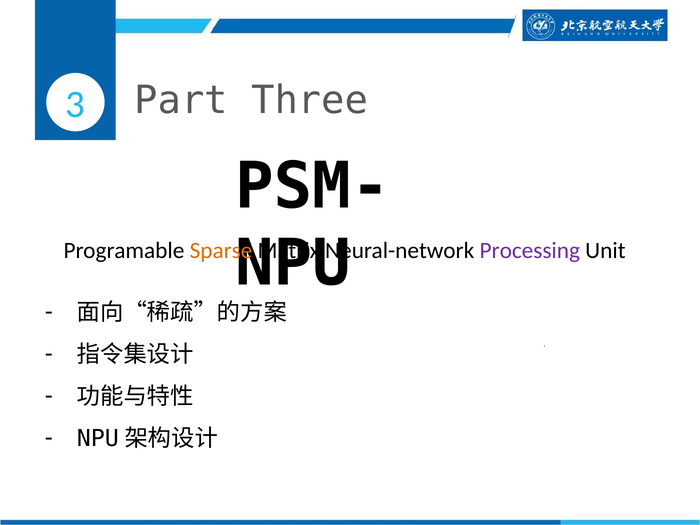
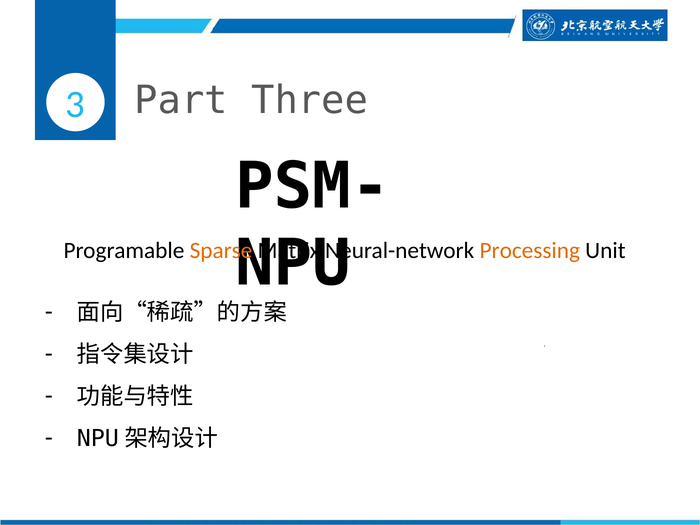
Processing colour: purple -> orange (530, 251)
